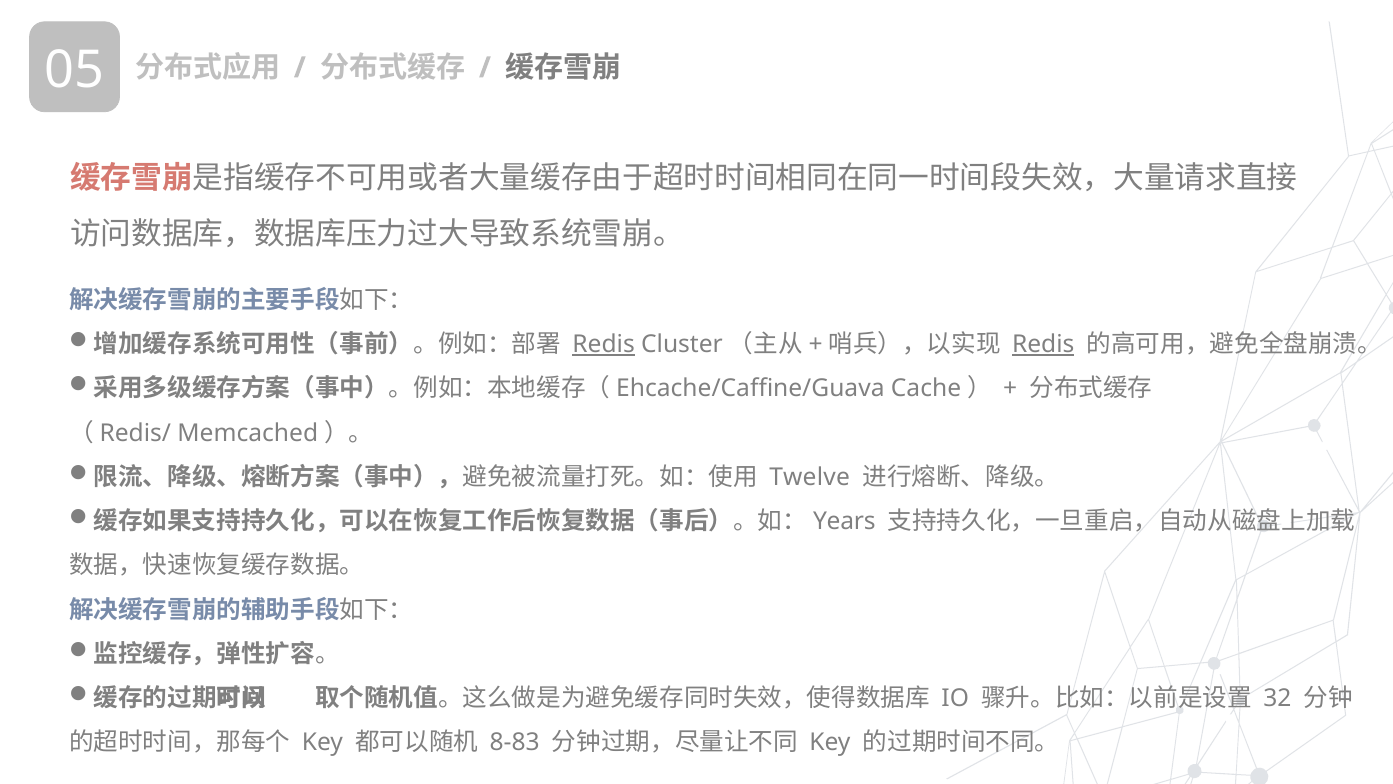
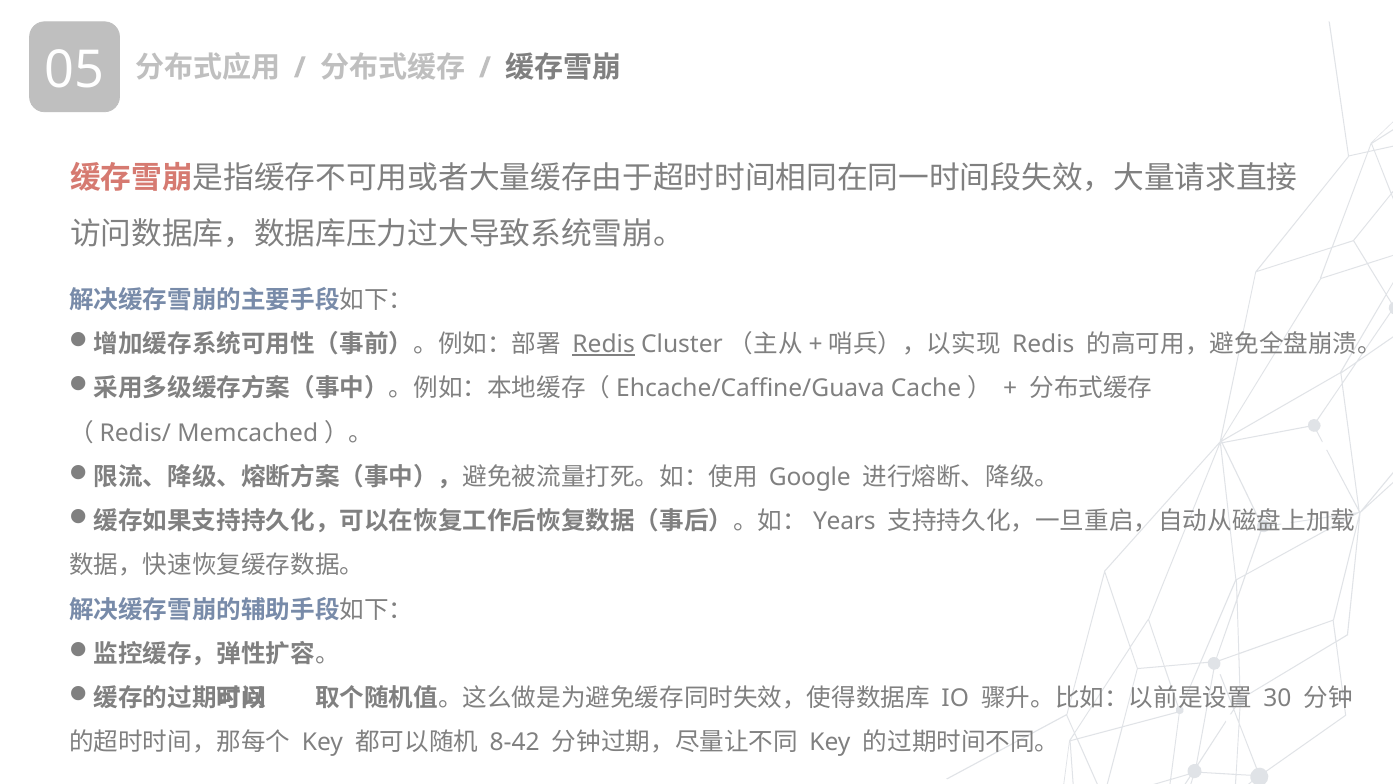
Redis underline: present -> none (1043, 344)
Twelve: Twelve -> Google (810, 477)
32: 32 -> 30 (1277, 698)
8-83: 8-83 -> 8-42 (515, 742)
